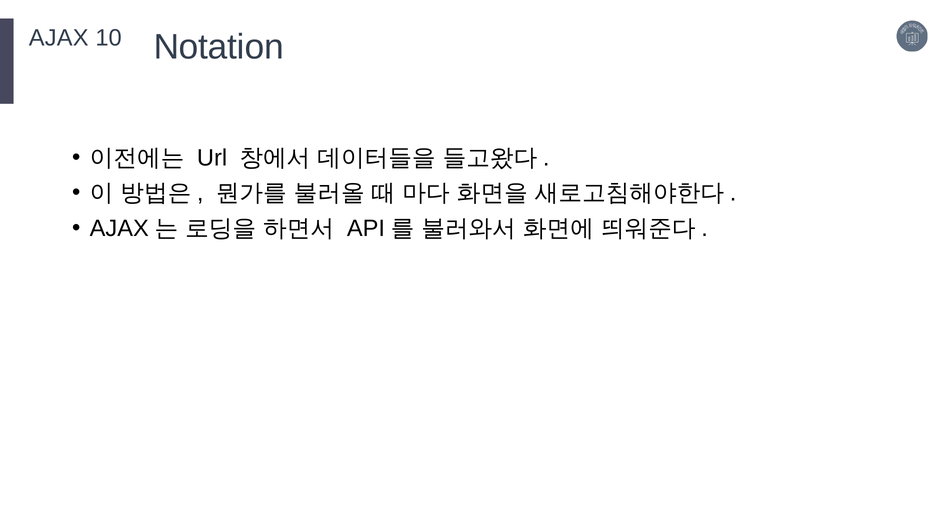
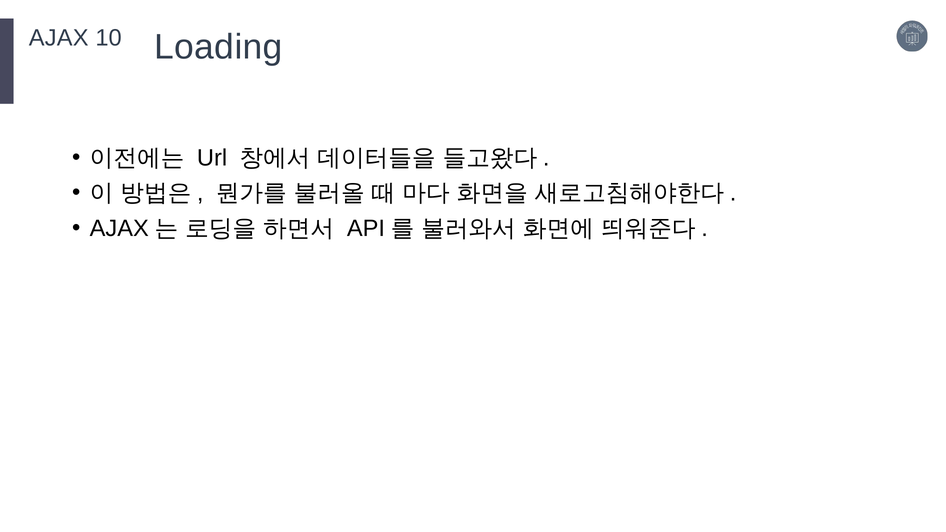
Notation: Notation -> Loading (218, 47)
